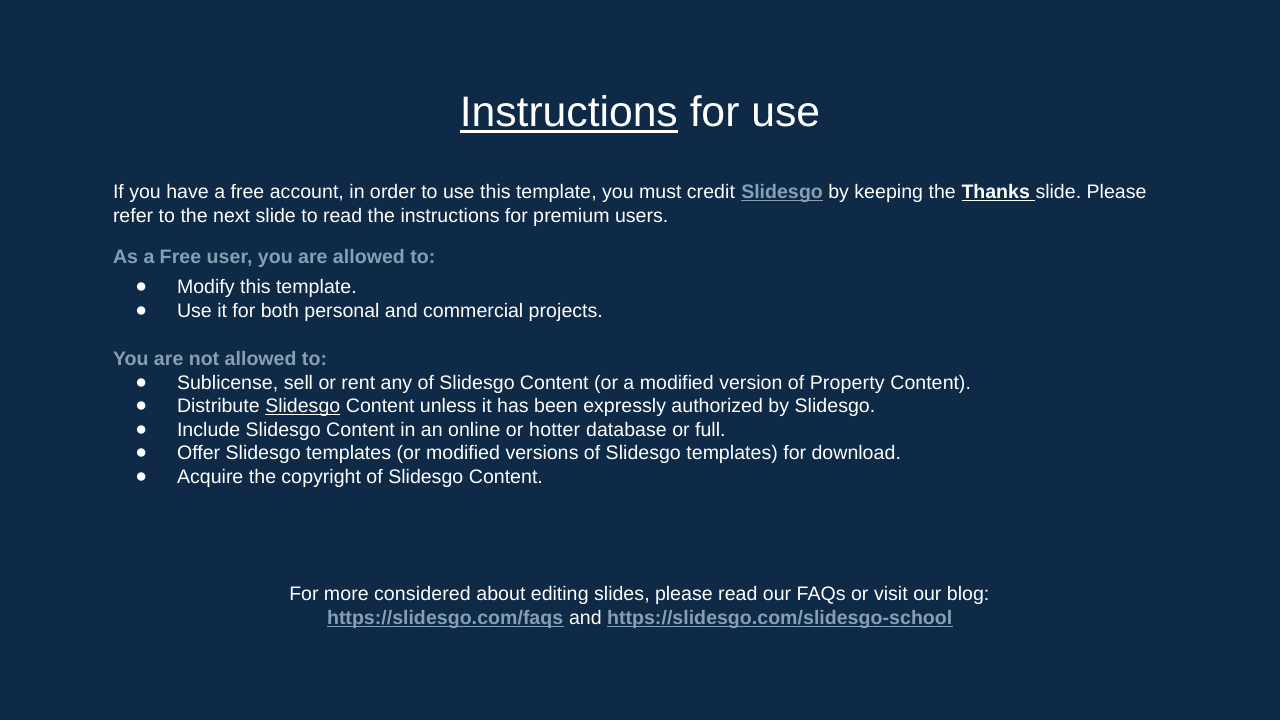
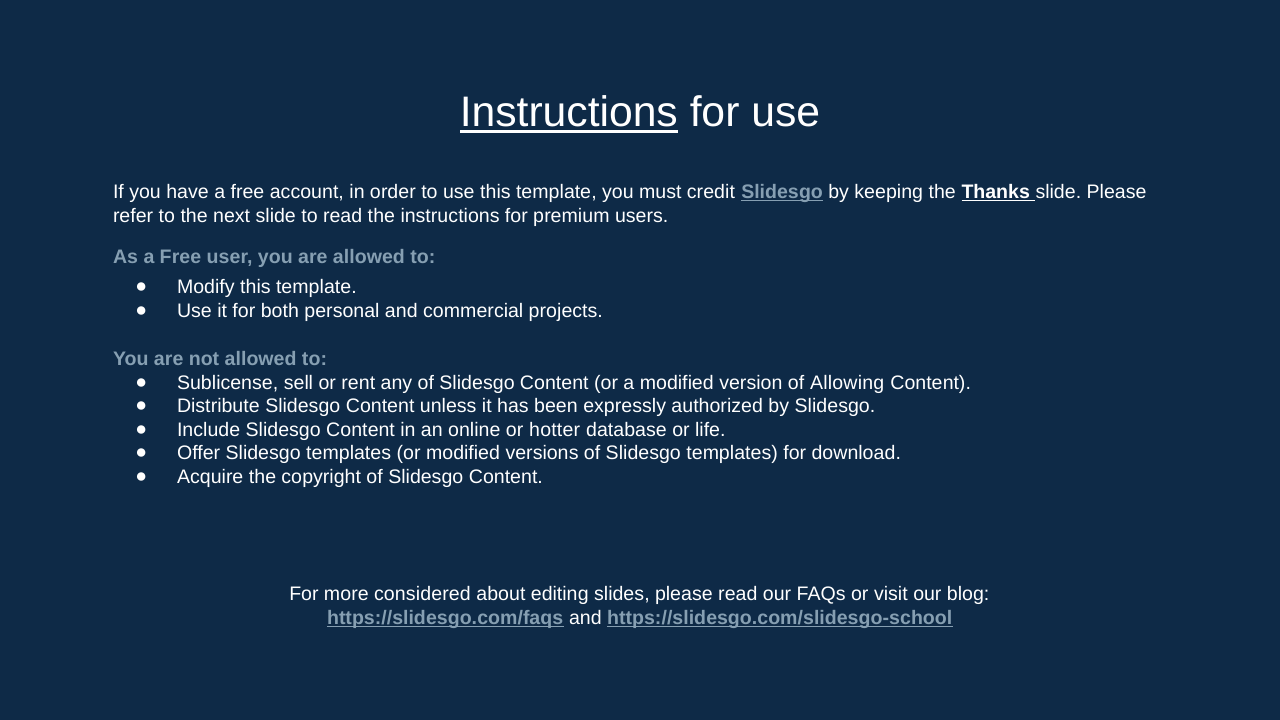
Property: Property -> Allowing (847, 383)
Slidesgo underline: present -> none (303, 406)
full: full -> life (710, 430)
